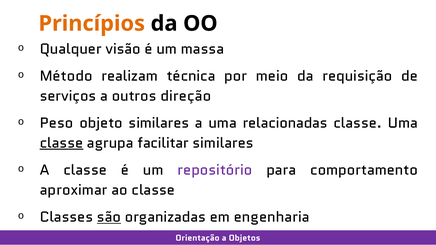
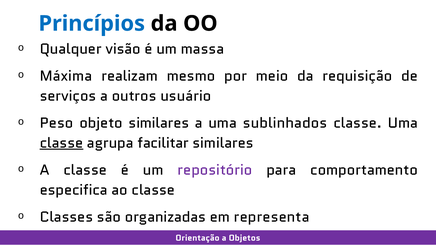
Princípios colour: orange -> blue (92, 24)
Método: Método -> Máxima (66, 76)
técnica: técnica -> mesmo (191, 76)
direção: direção -> usuário (186, 96)
relacionadas: relacionadas -> sublinhados (285, 123)
aproximar: aproximar -> especifica (74, 190)
são underline: present -> none (109, 217)
engenharia: engenharia -> representa (272, 217)
